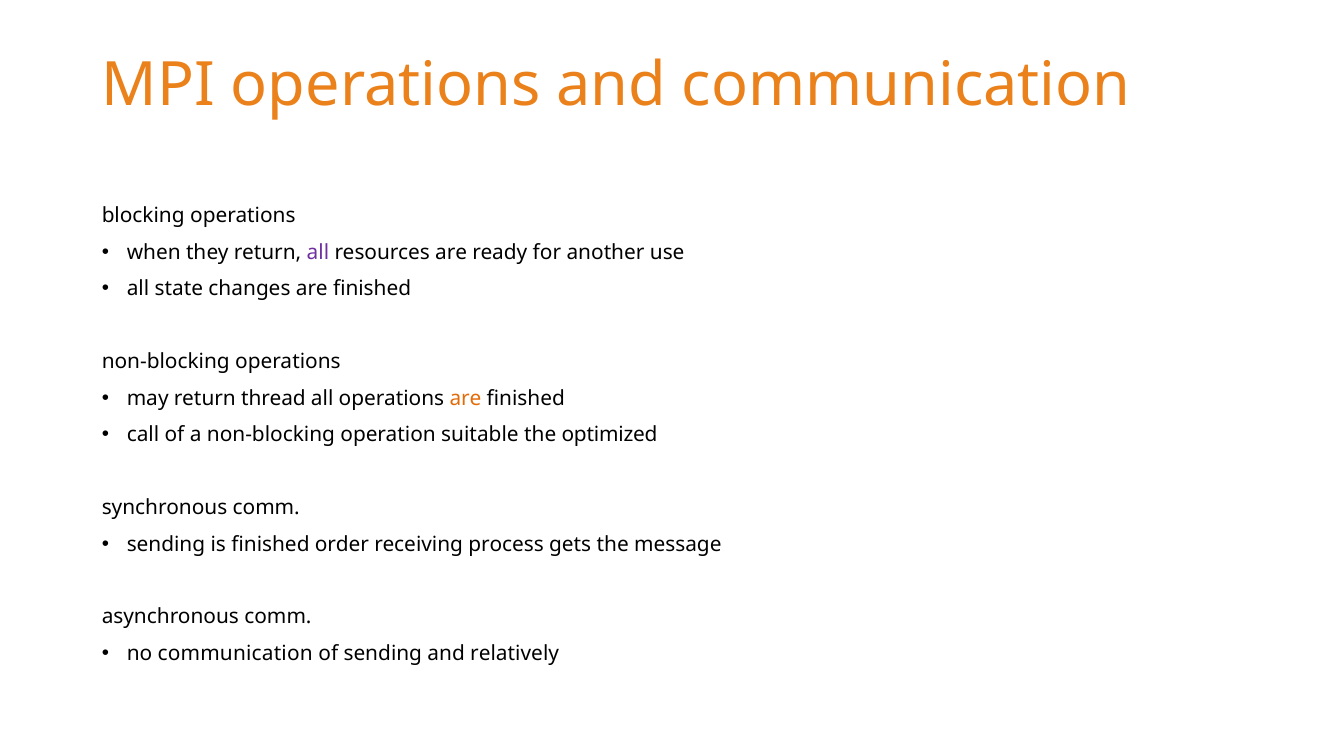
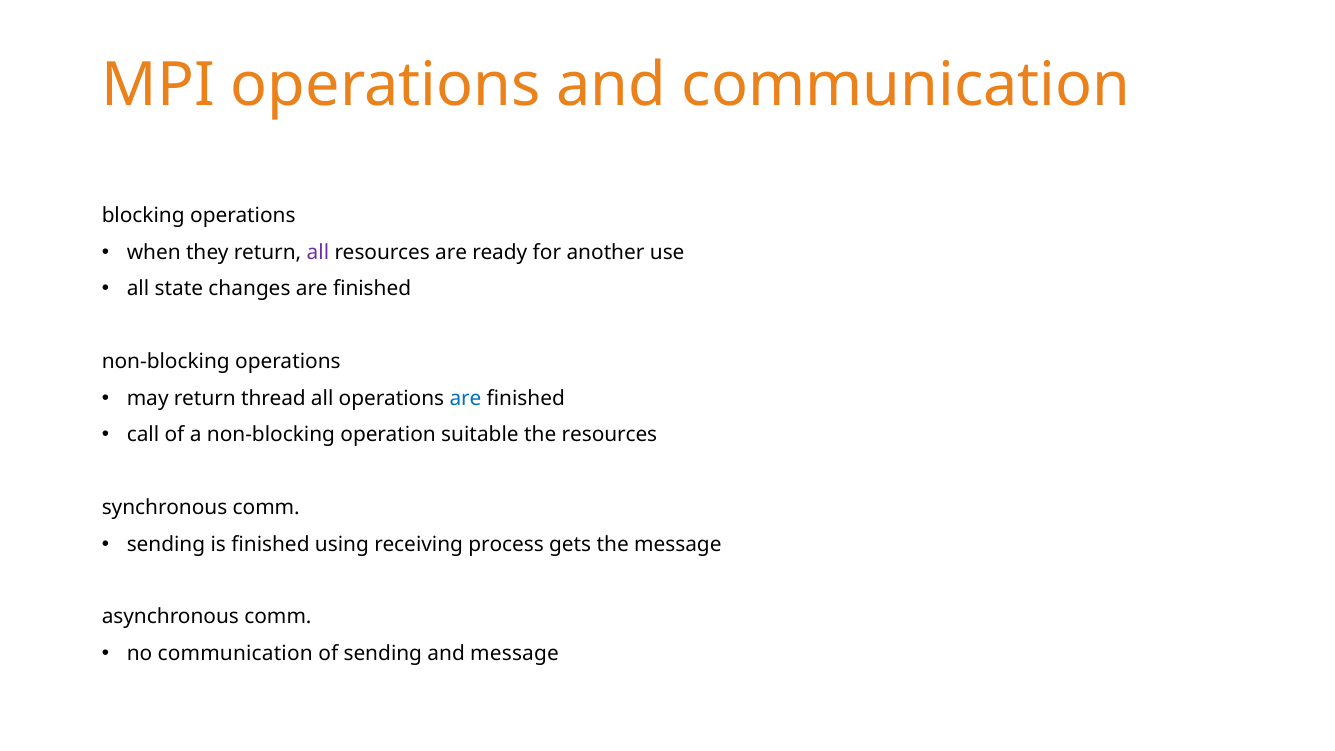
are colour: orange -> blue (465, 398)
the optimized: optimized -> resources (609, 435)
order: order -> using (342, 544)
and relatively: relatively -> message (515, 653)
